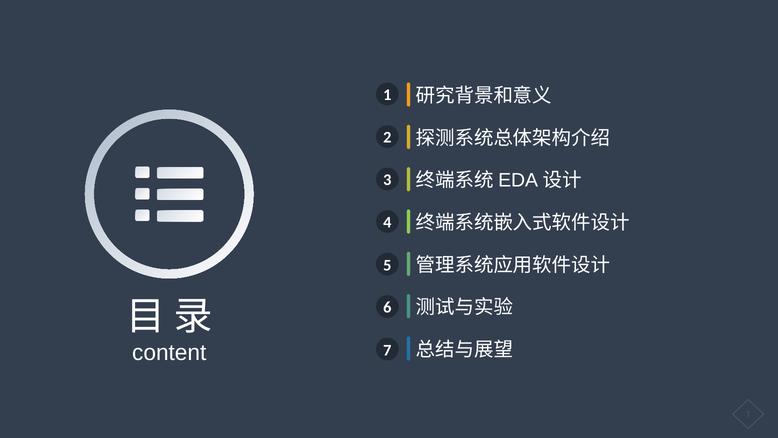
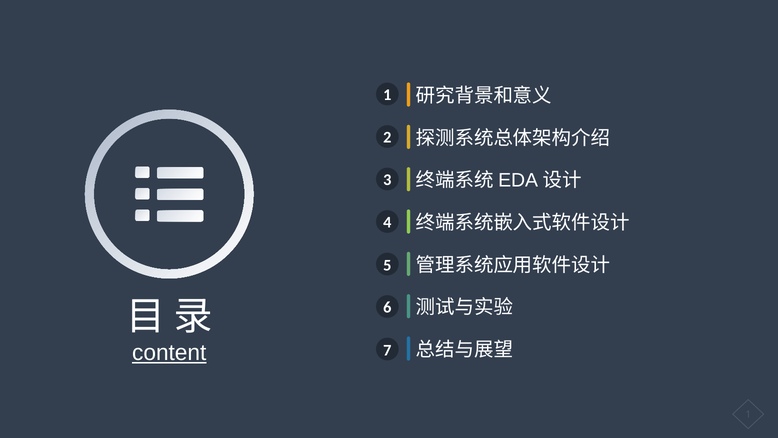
content underline: none -> present (169, 353)
